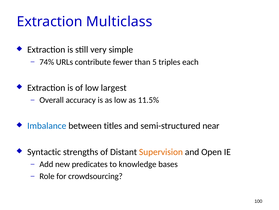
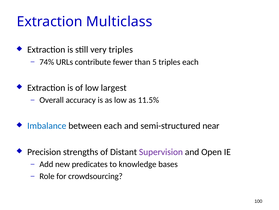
very simple: simple -> triples (121, 49)
between titles: titles -> each (113, 125)
Syntactic: Syntactic -> Precision (44, 151)
Supervision colour: orange -> purple (161, 151)
